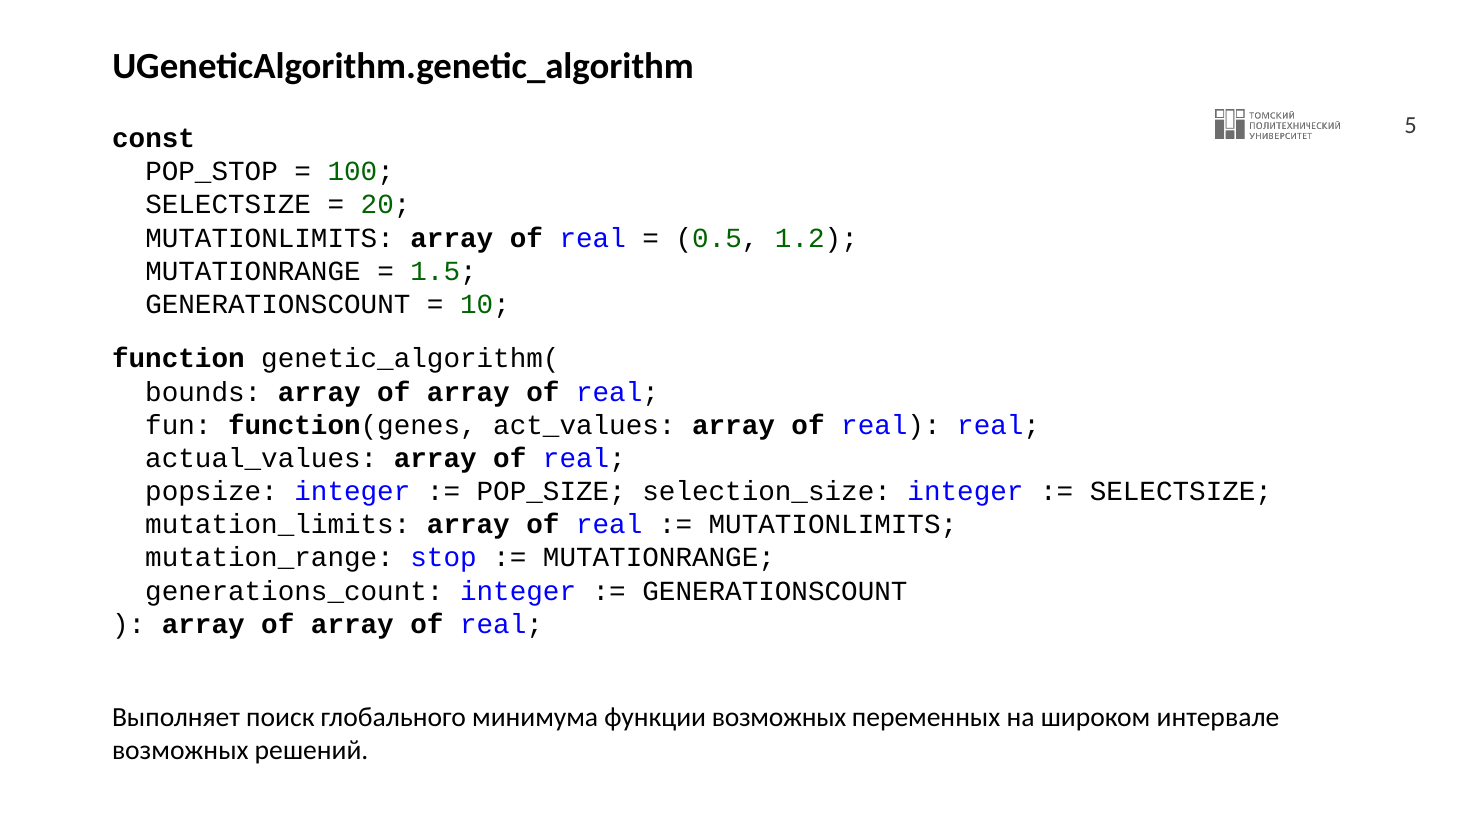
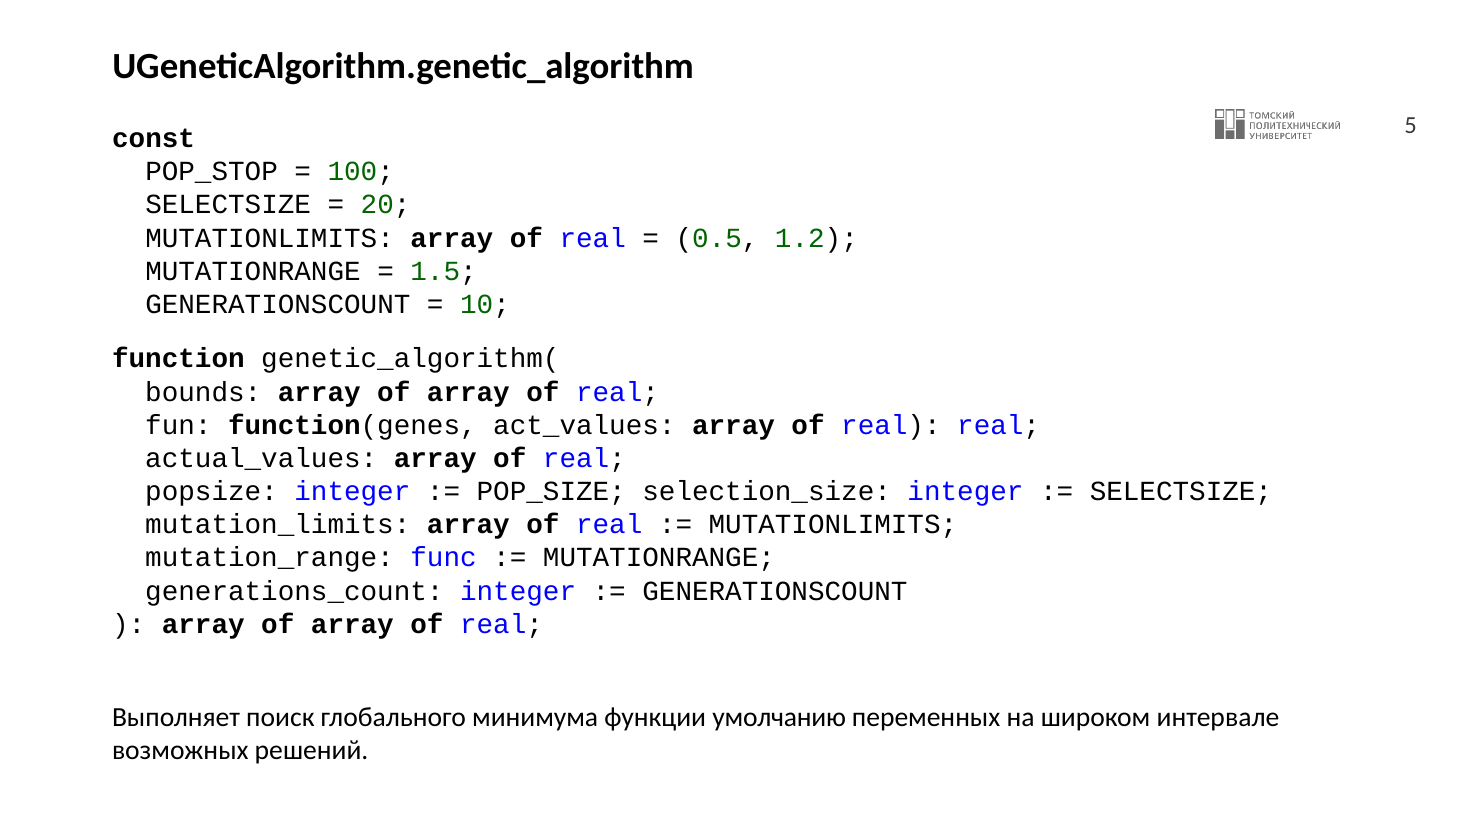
stop: stop -> func (444, 557)
функции возможных: возможных -> умолчанию (779, 717)
